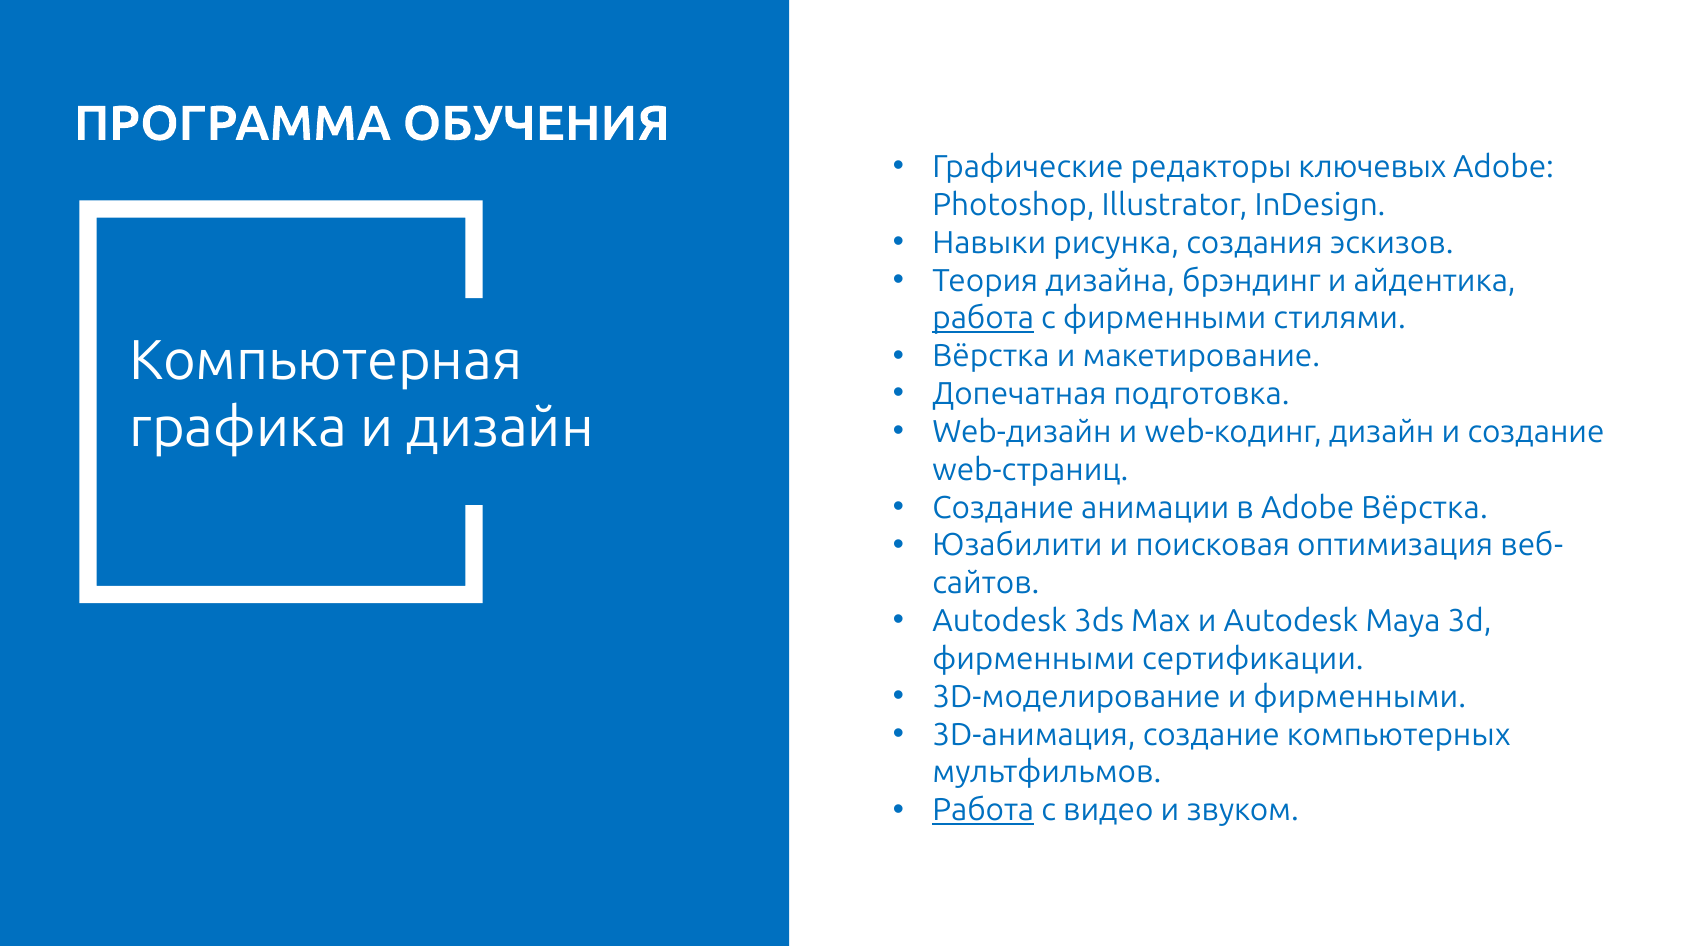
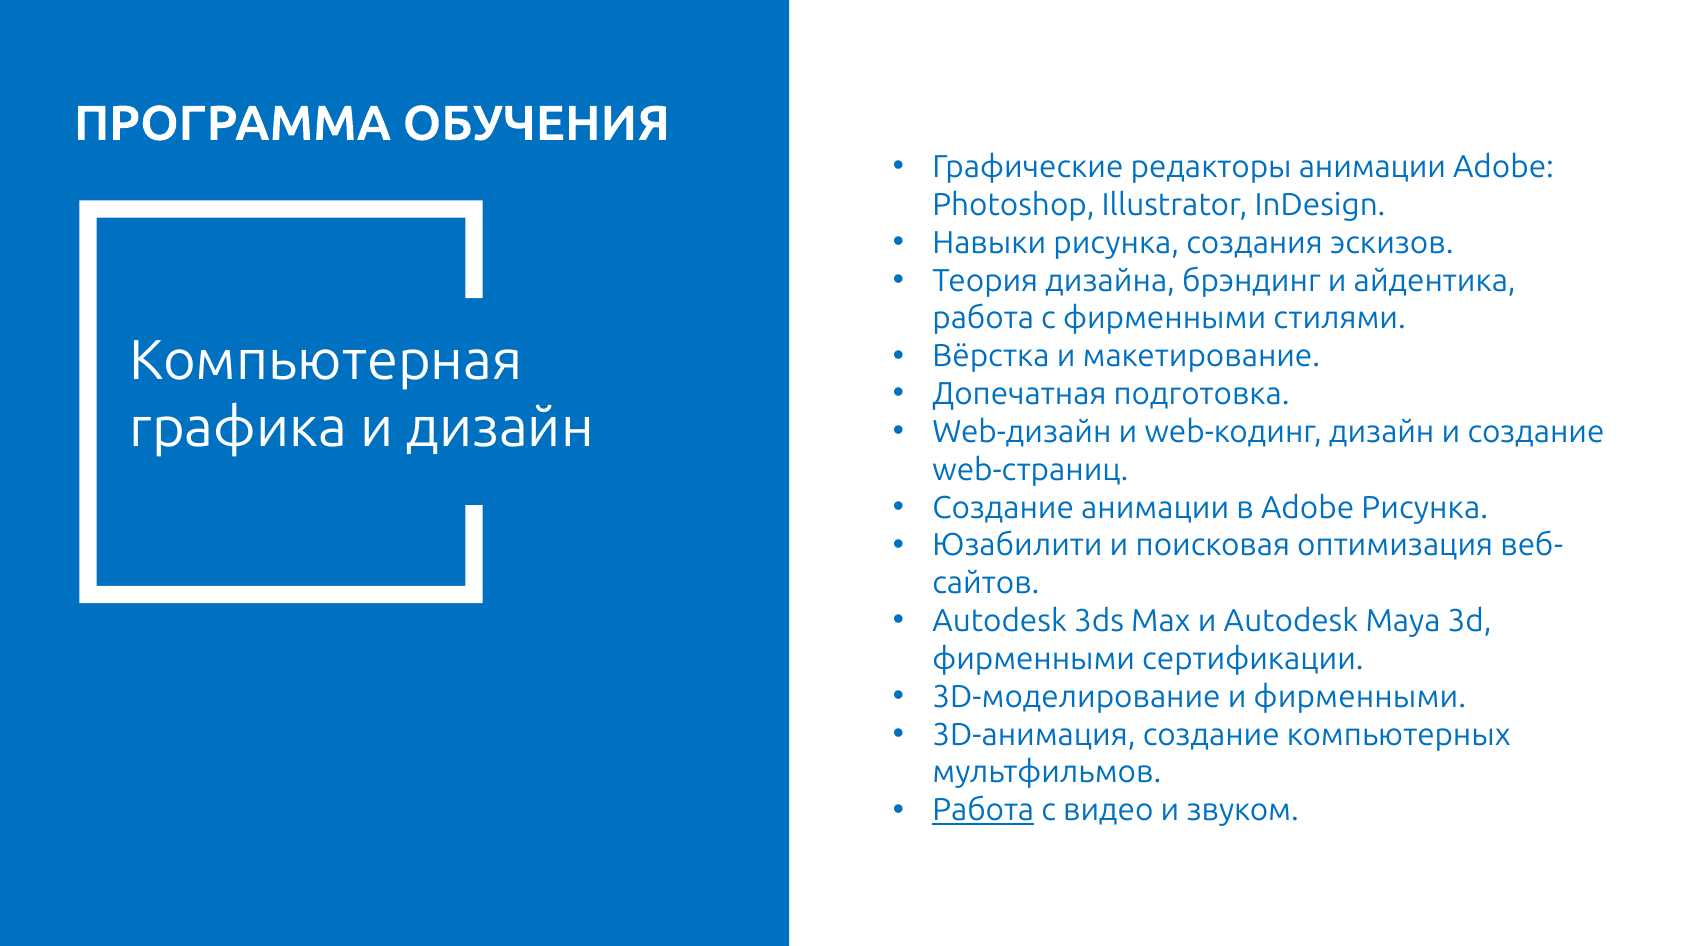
редакторы ключевых: ключевых -> анимации (1372, 167)
работа underline: present -> none (983, 319)
Adobe Вёрстка: Вёрстка -> Рисунка (1425, 508)
